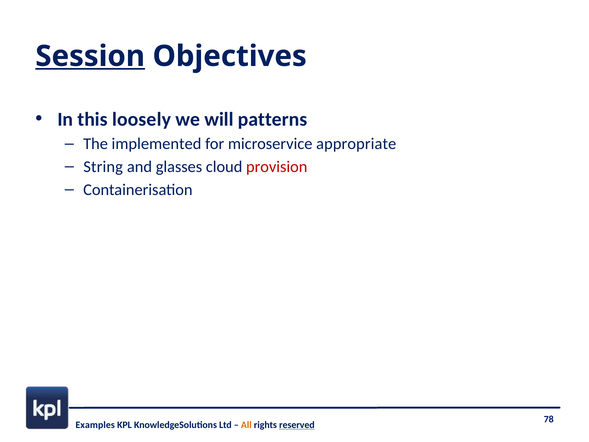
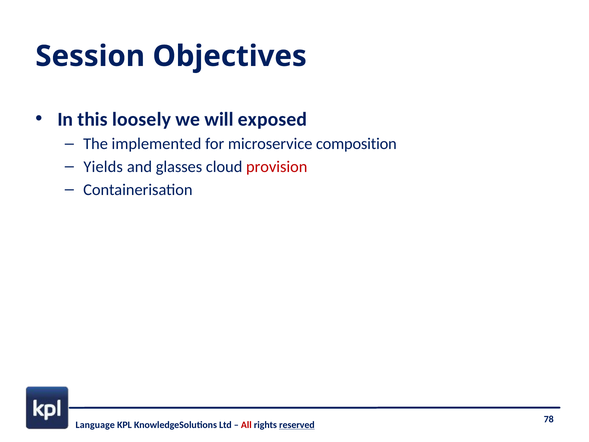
Session underline: present -> none (90, 56)
patterns: patterns -> exposed (272, 119)
appropriate: appropriate -> composition (356, 144)
String: String -> Yields (103, 167)
Examples: Examples -> Language (95, 425)
All colour: orange -> red (246, 425)
